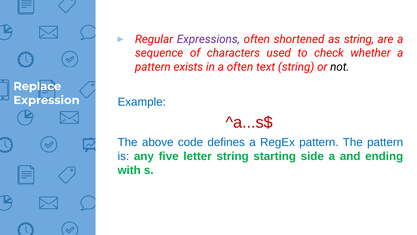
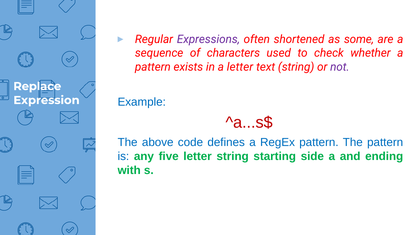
as string: string -> some (359, 39)
a often: often -> letter (240, 67)
not colour: black -> purple (340, 67)
